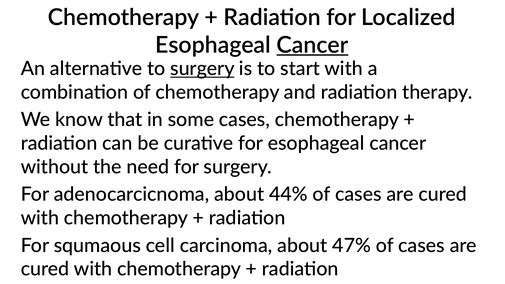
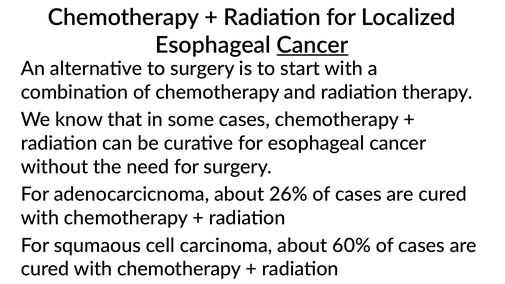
surgery underline: present -> none (202, 69)
44%: 44% -> 26% (288, 195)
47%: 47% -> 60% (352, 246)
